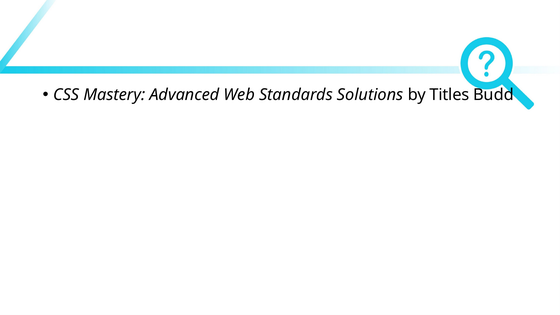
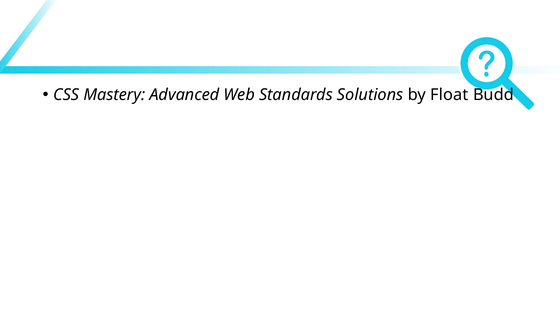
Titles: Titles -> Float (449, 95)
